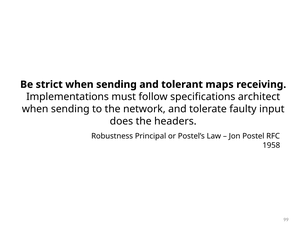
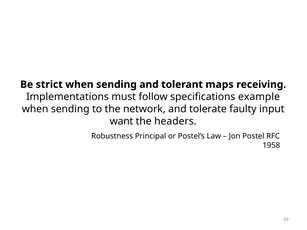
architect: architect -> example (259, 97)
does: does -> want (121, 121)
